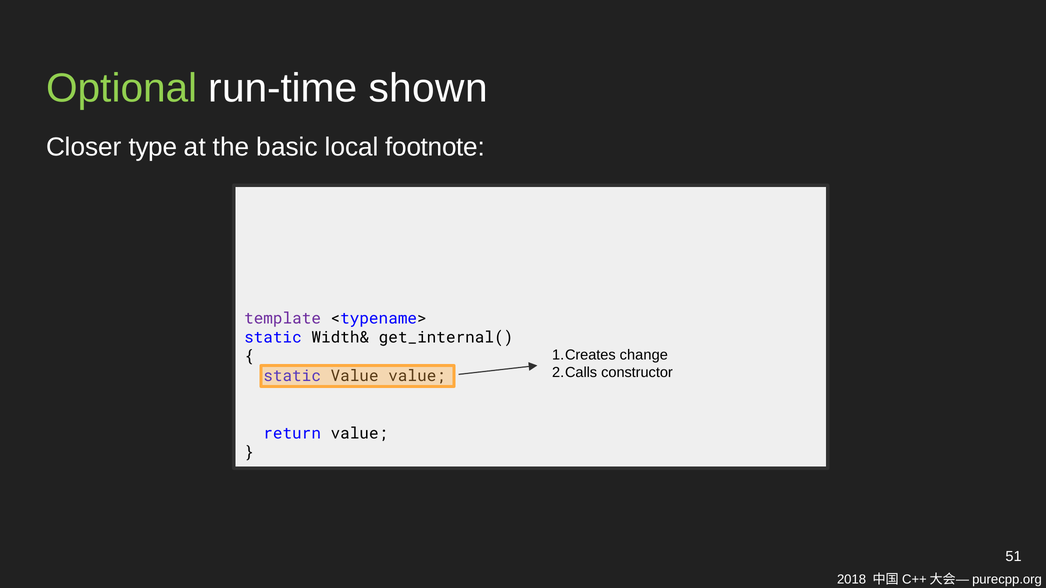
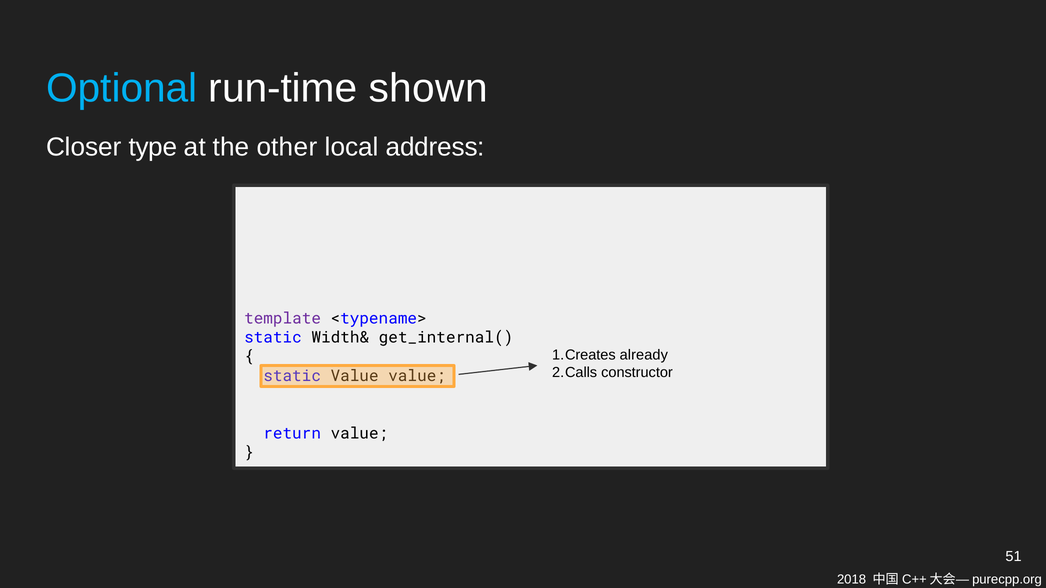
Optional colour: light green -> light blue (122, 89)
basic: basic -> other (287, 147)
footnote: footnote -> address (435, 147)
change: change -> already (644, 355)
